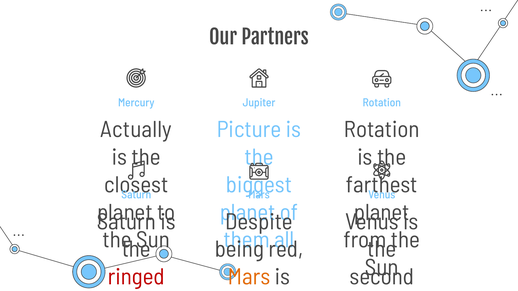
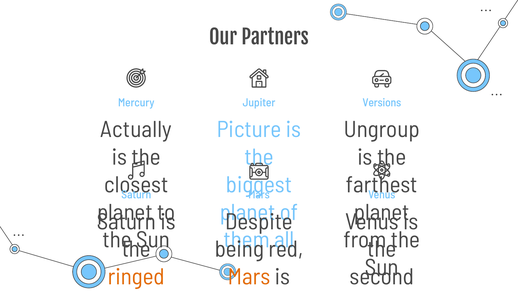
Rotation: Rotation -> Versions (382, 103)
Rotation: Rotation -> Ungroup (382, 130)
ringed colour: red -> orange (136, 277)
